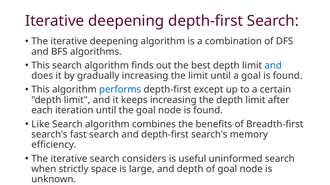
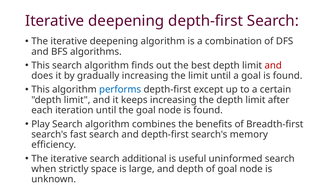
and colour: blue -> red (273, 66)
Like: Like -> Play (41, 125)
considers: considers -> additional (144, 159)
